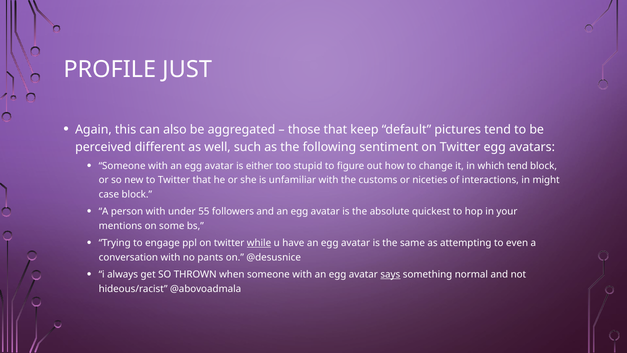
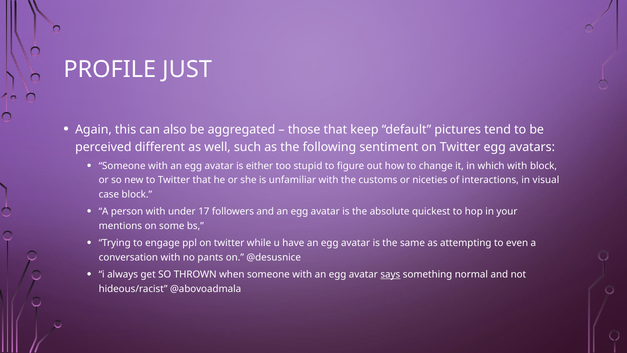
which tend: tend -> with (517, 166)
might: might -> visual (546, 180)
55: 55 -> 17 (204, 211)
while underline: present -> none (259, 243)
